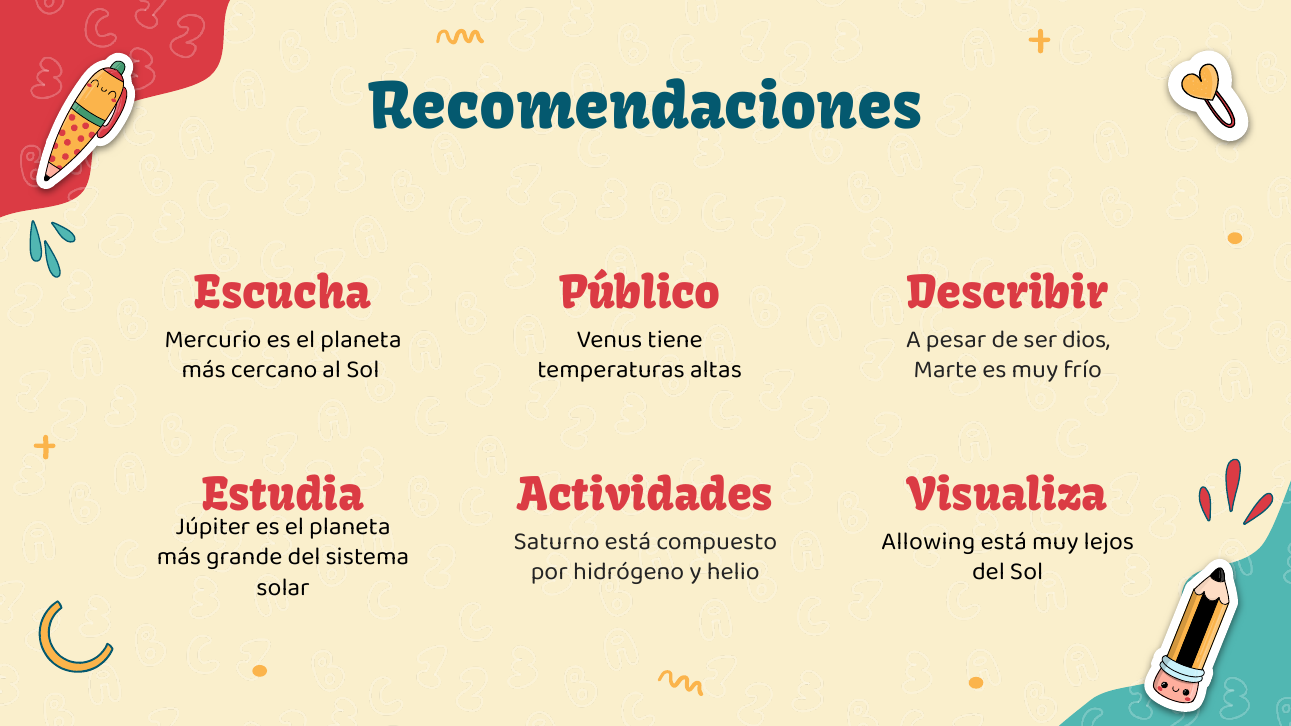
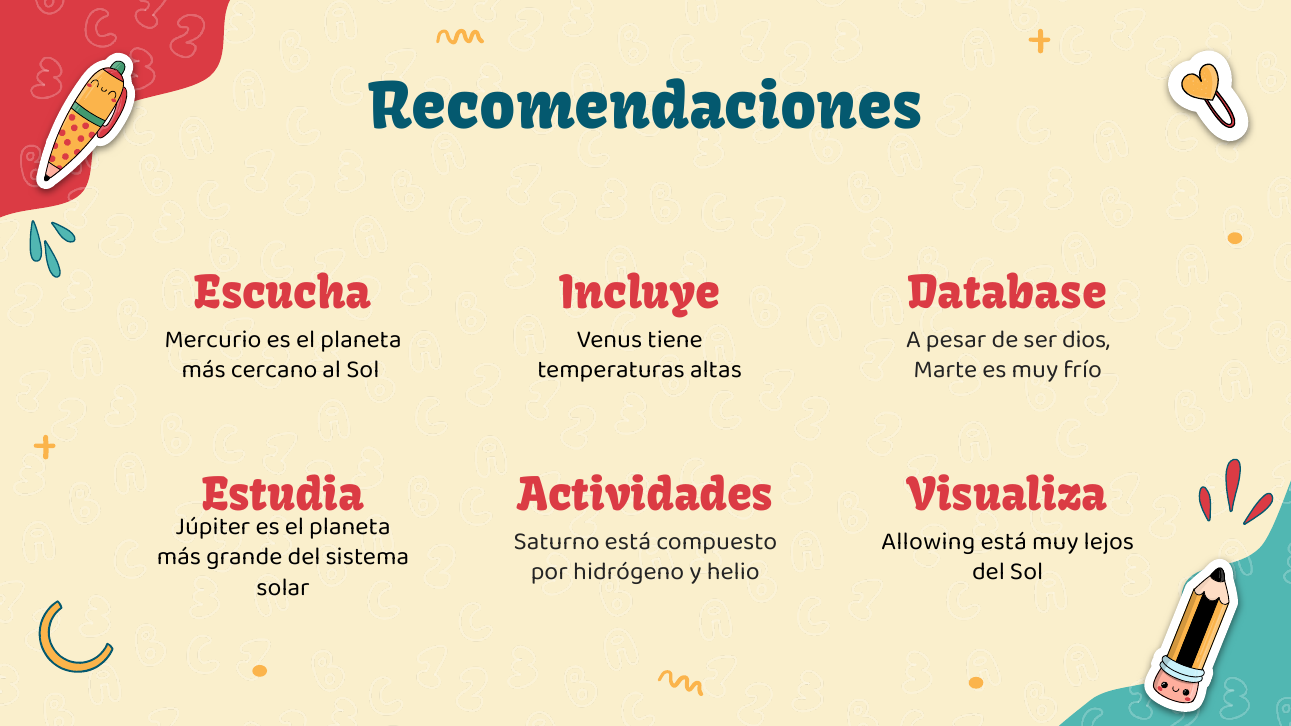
Público: Público -> Incluye (640, 294)
Describir: Describir -> Database (1008, 294)
